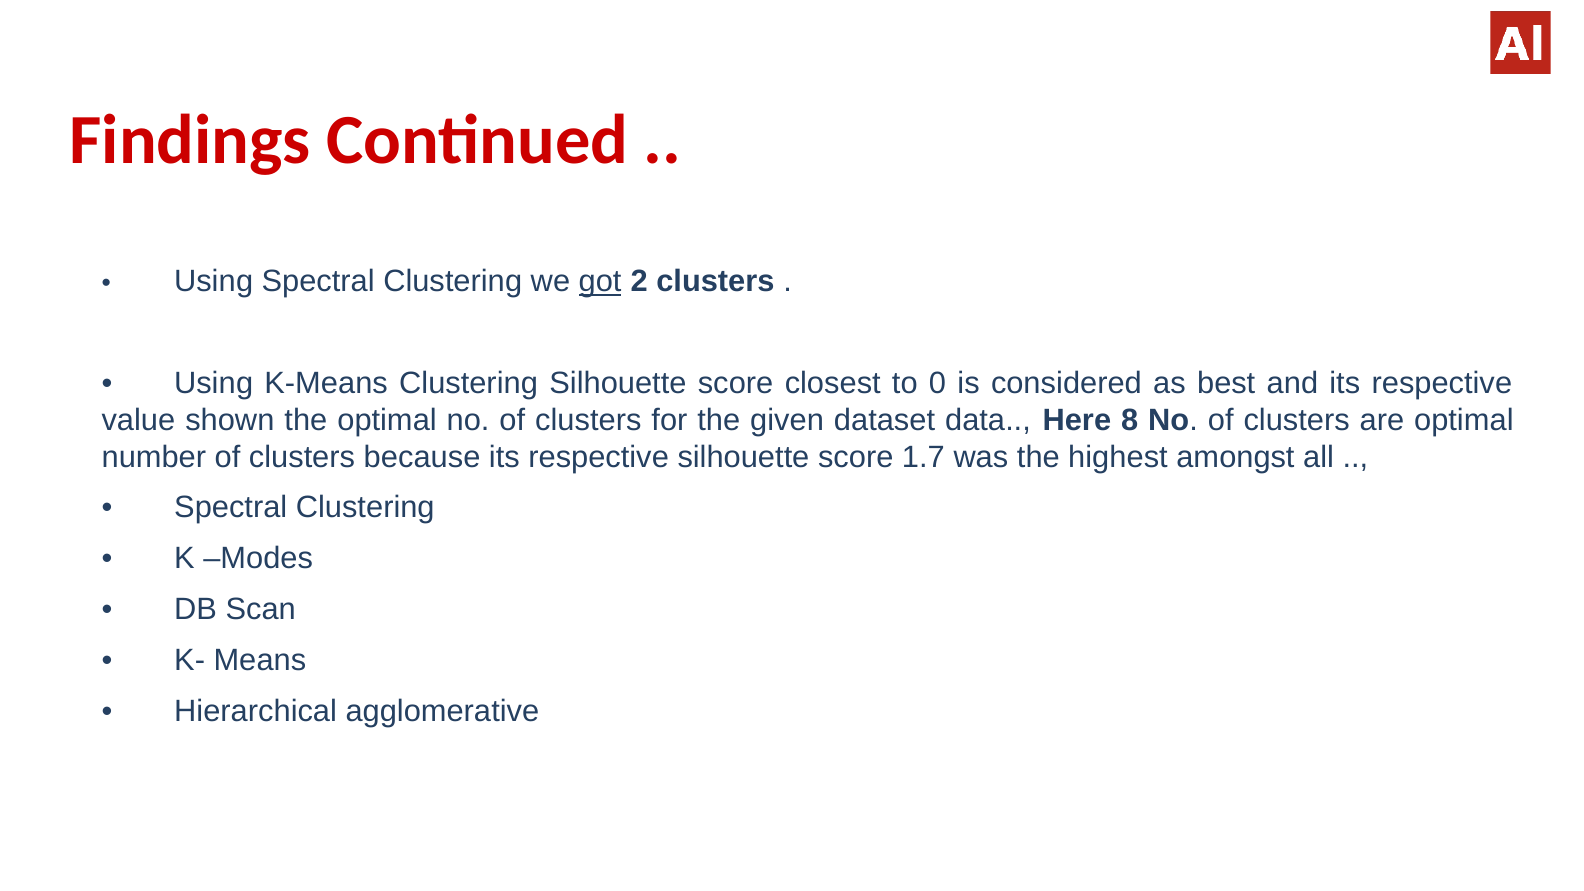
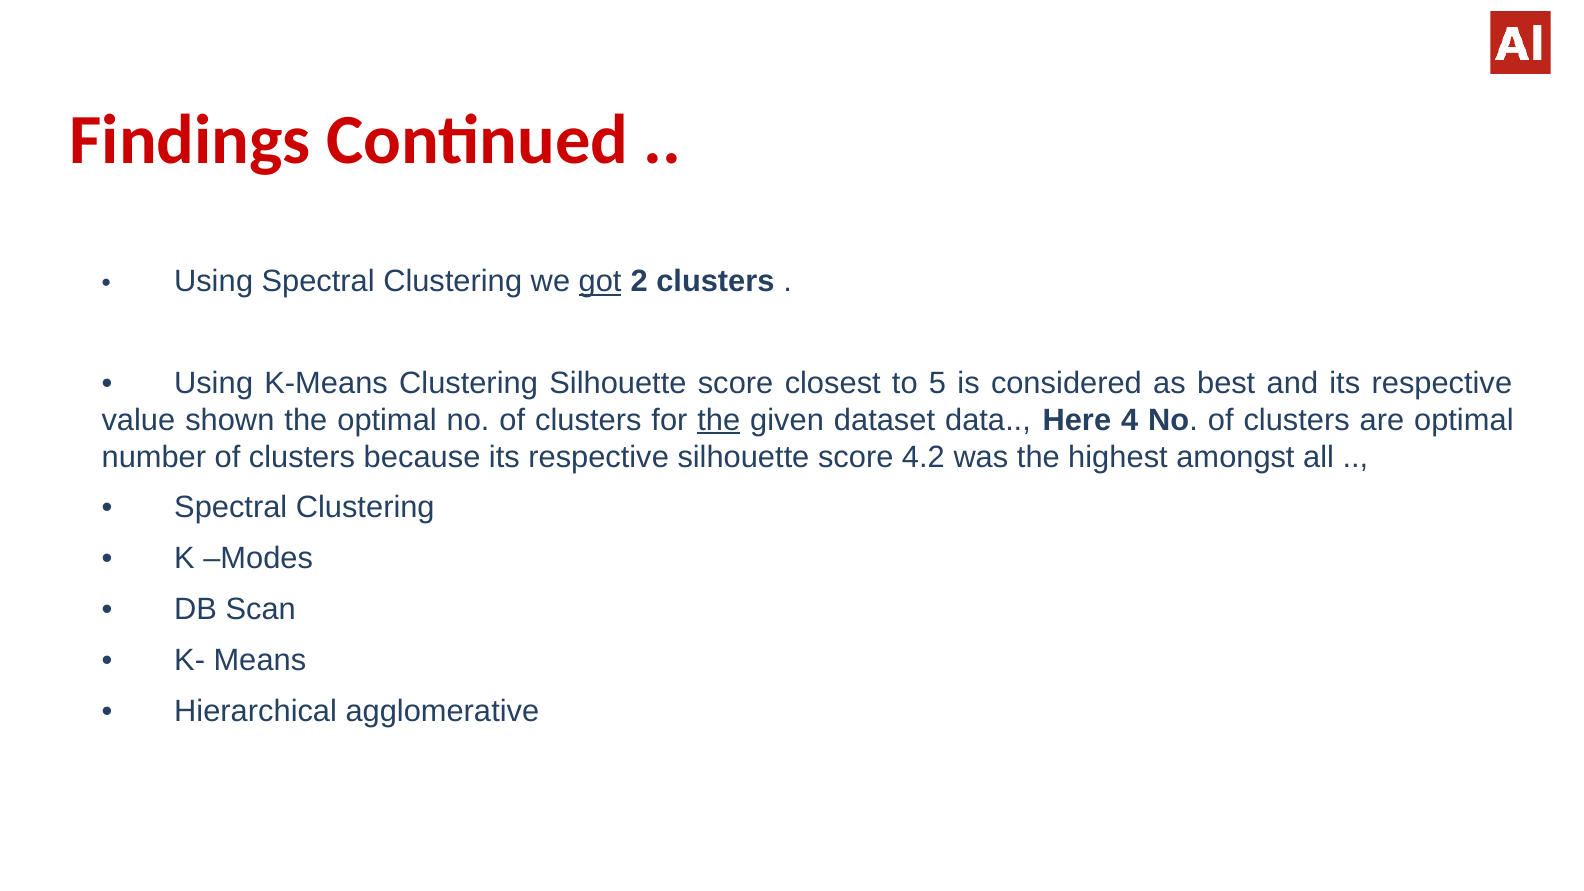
0: 0 -> 5 (937, 383)
the underline: none -> present (719, 420)
8: 8 -> 4 (1130, 420)
1.7: 1.7 -> 4.2 (923, 457)
